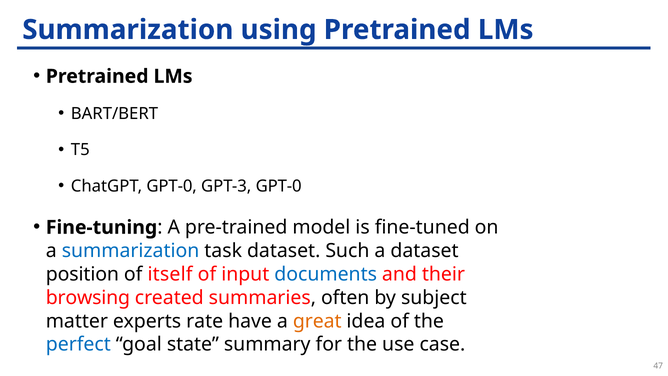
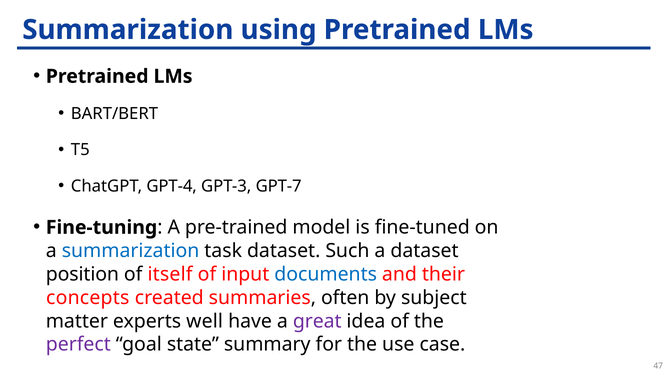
ChatGPT GPT-0: GPT-0 -> GPT-4 (172, 186)
GPT-3 GPT-0: GPT-0 -> GPT-7 (279, 186)
browsing: browsing -> concepts (88, 297)
rate: rate -> well (205, 321)
great colour: orange -> purple (317, 321)
perfect colour: blue -> purple (78, 344)
